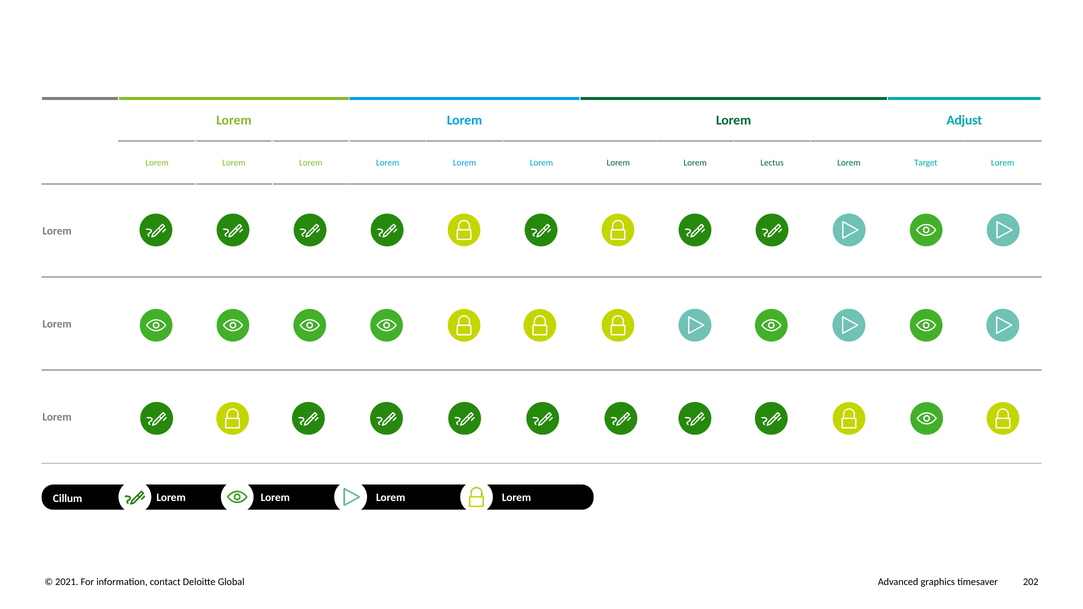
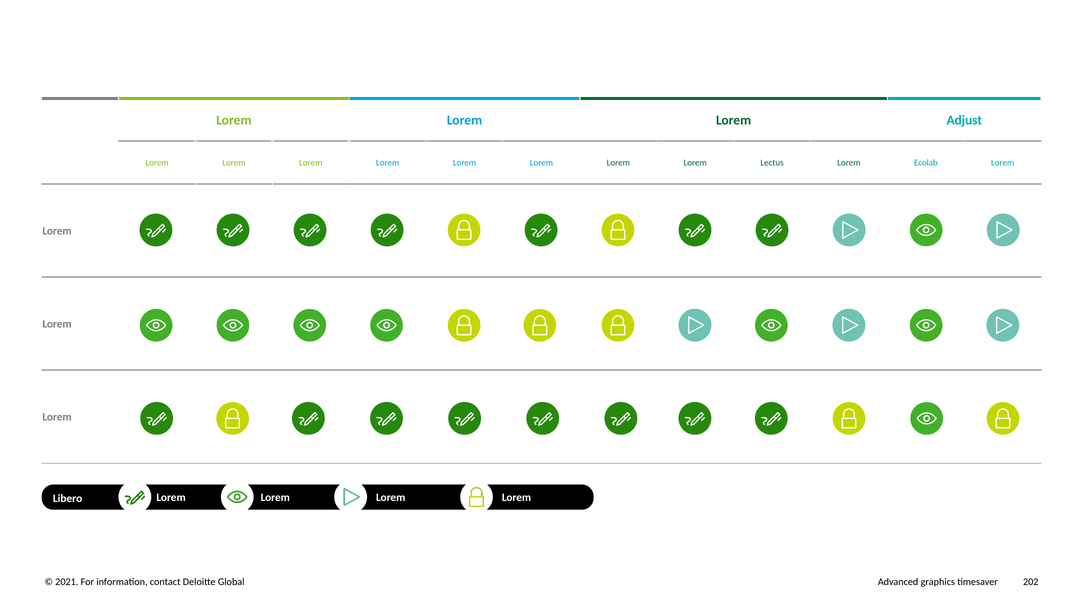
Target: Target -> Ecolab (926, 163)
Cillum: Cillum -> Libero (68, 498)
